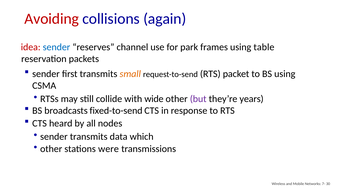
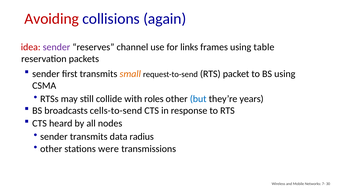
sender colour: blue -> purple (56, 47)
park: park -> links (189, 47)
wide: wide -> roles (154, 99)
but colour: purple -> blue (198, 99)
fixed-to-send: fixed-to-send -> cells-to-send (116, 111)
which: which -> radius (142, 137)
